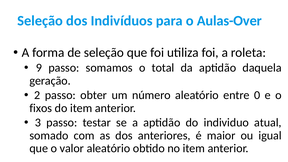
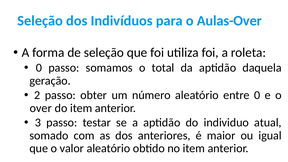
9: 9 -> 0 (39, 68)
fixos: fixos -> over (41, 108)
